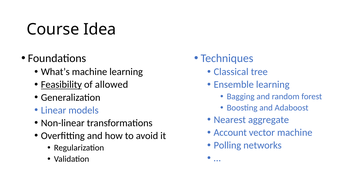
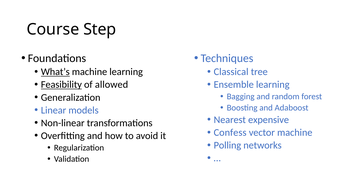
Idea: Idea -> Step (100, 29)
What’s underline: none -> present (55, 72)
aggregate: aggregate -> expensive (269, 120)
Account: Account -> Confess (230, 132)
